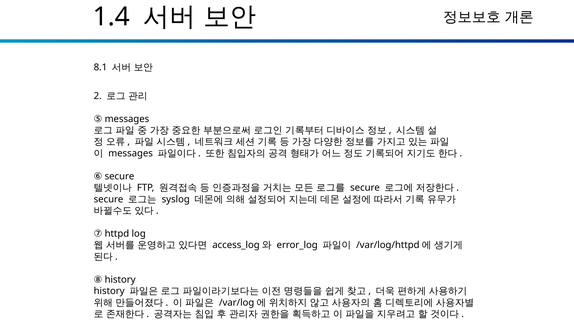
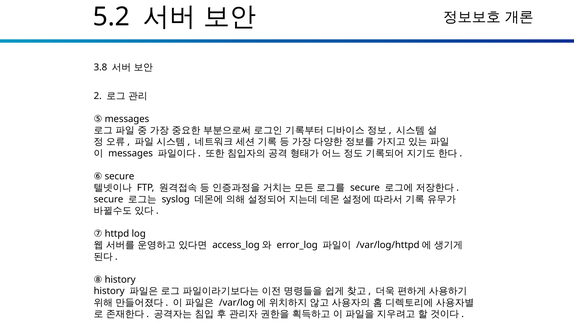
1.4: 1.4 -> 5.2 (111, 17)
8.1: 8.1 -> 3.8 (100, 67)
